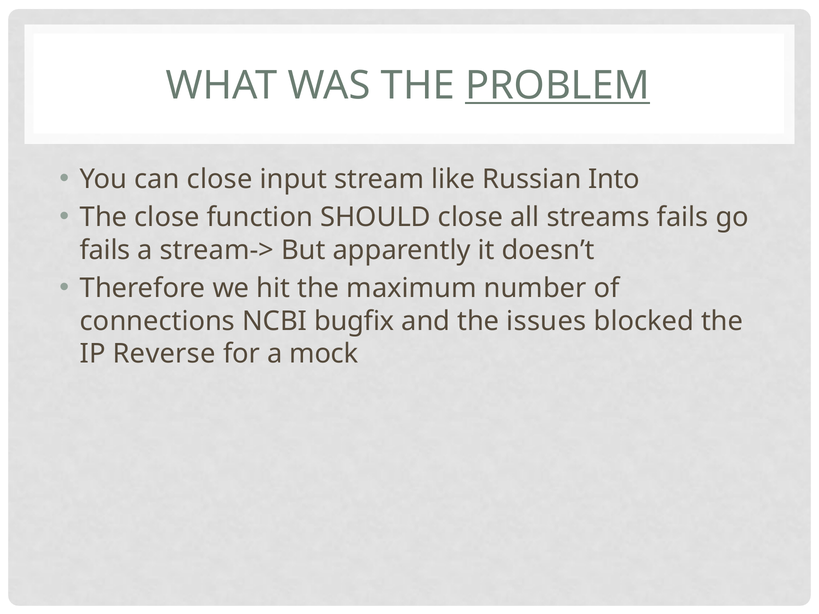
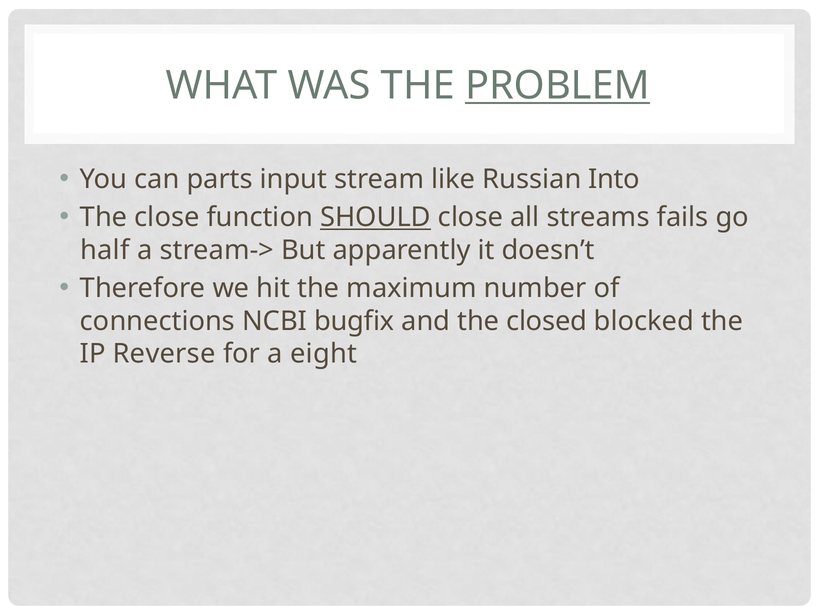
can close: close -> parts (220, 179)
SHOULD underline: none -> present (375, 218)
fails: fails -> half (105, 250)
issues: issues -> closed (547, 321)
mock: mock -> eight (324, 354)
